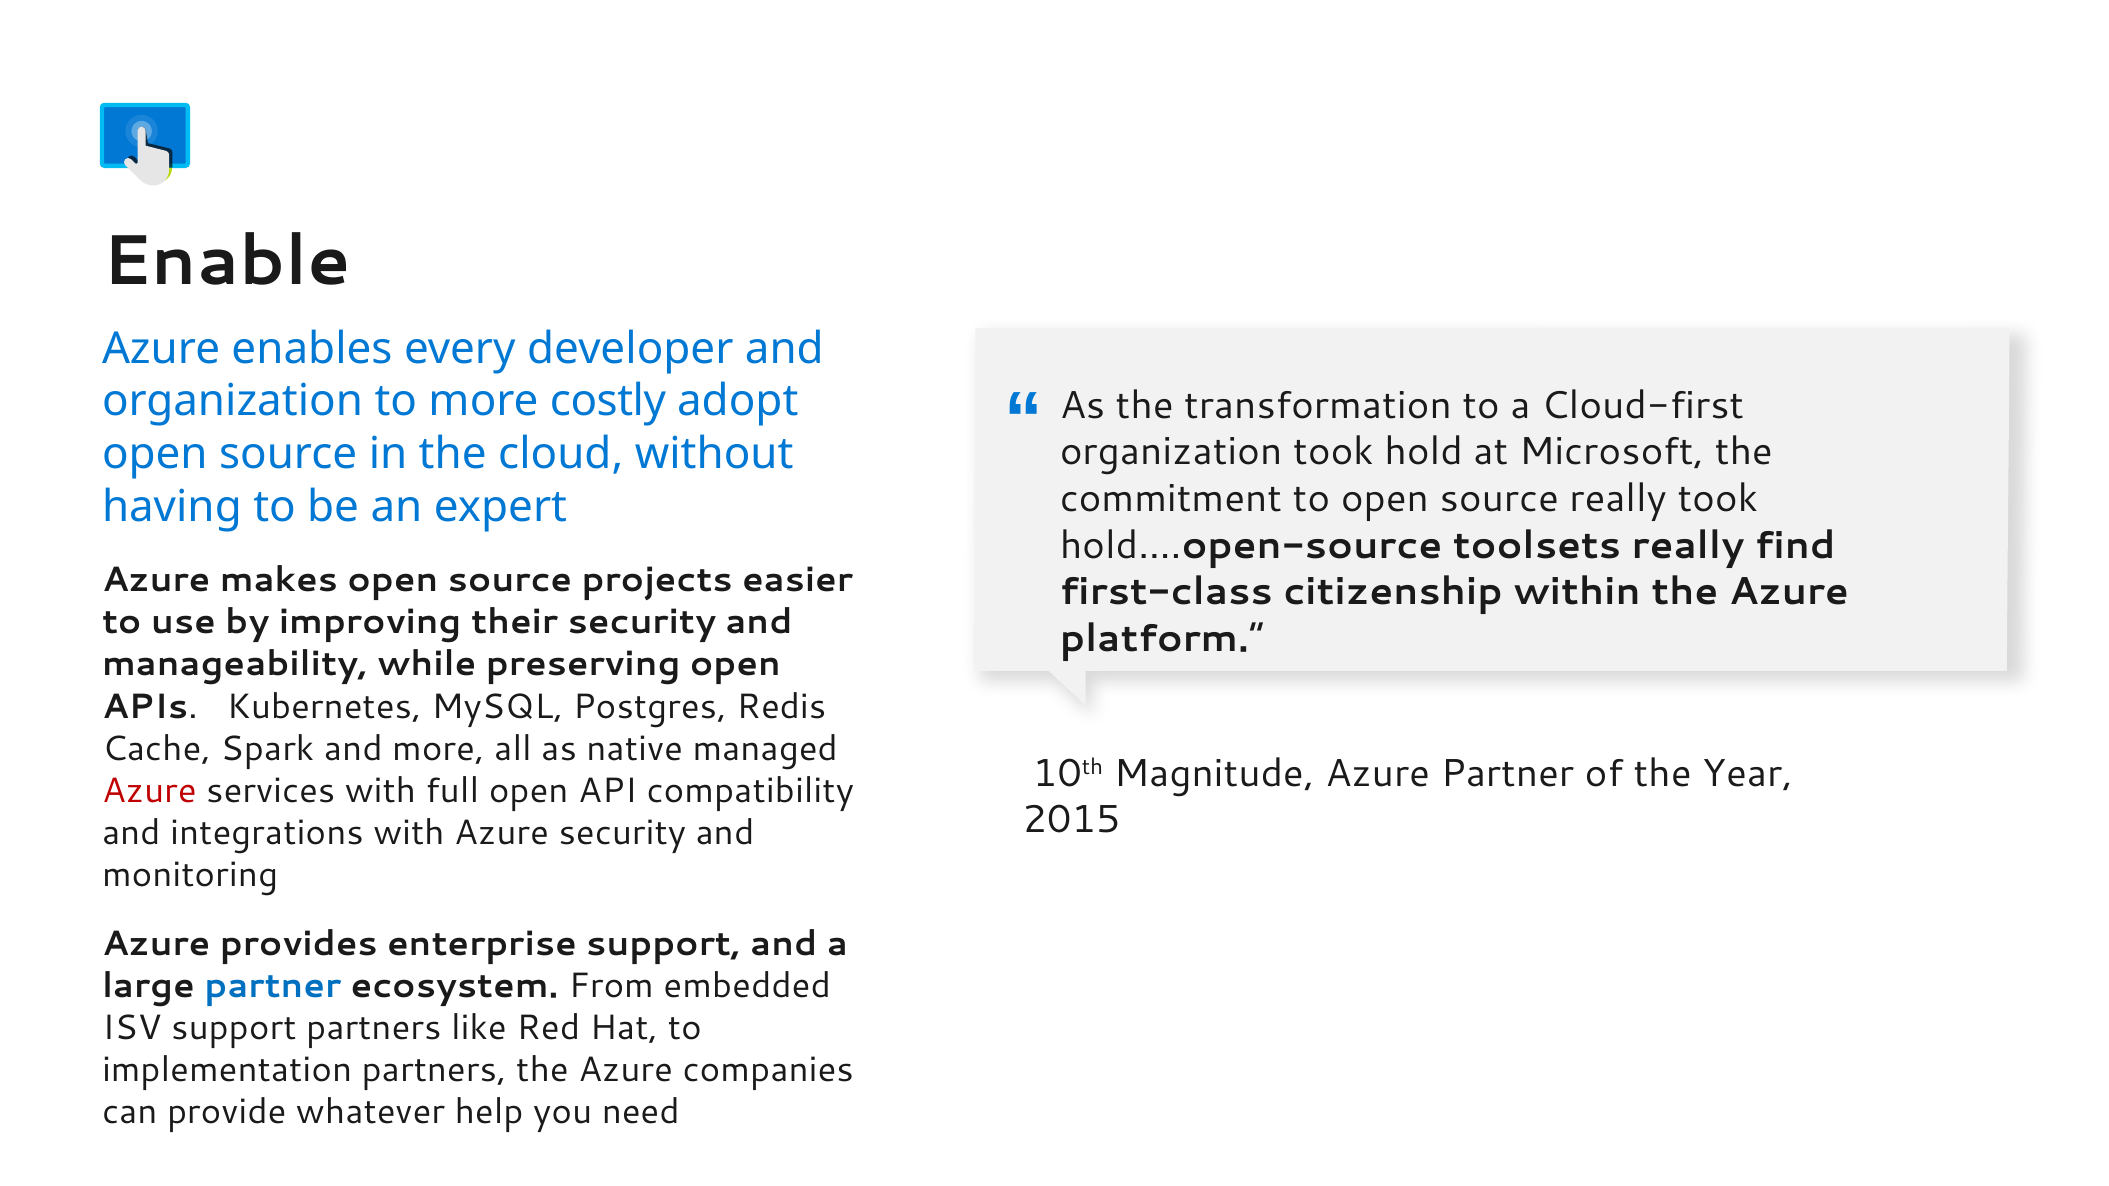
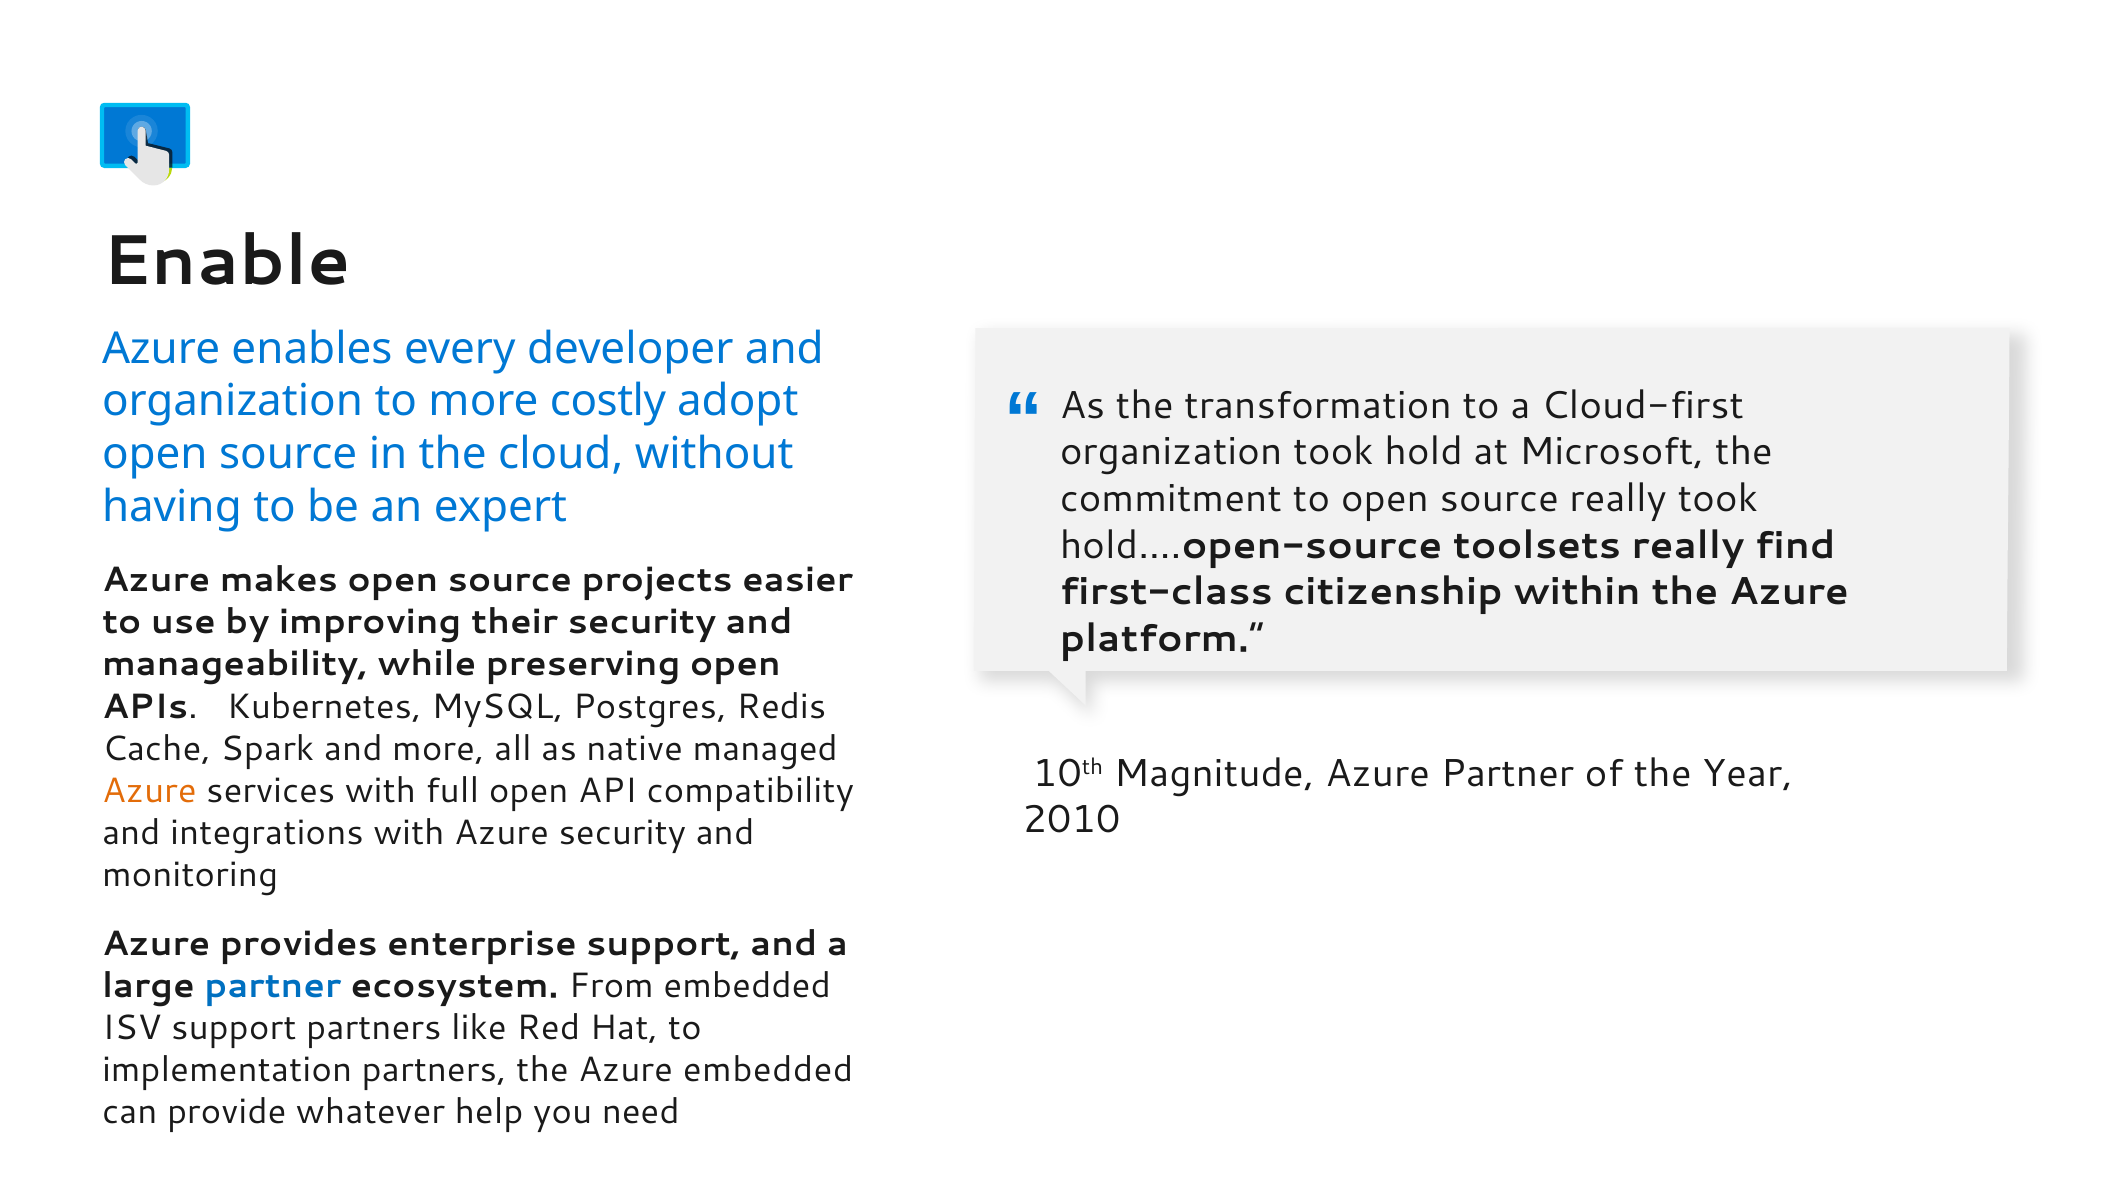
Azure colour: red -> orange (149, 791)
2015: 2015 -> 2010 (1071, 820)
Azure companies: companies -> embedded (768, 1070)
